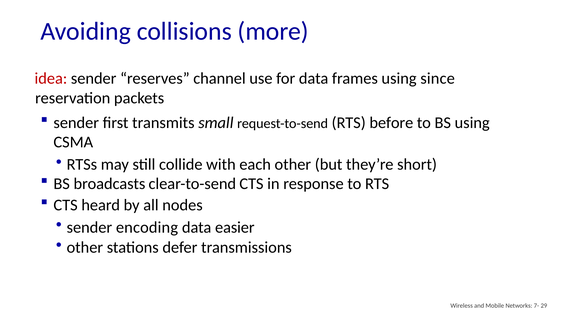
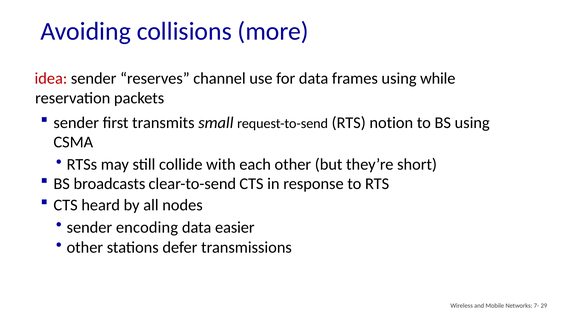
since: since -> while (438, 79)
before: before -> notion (391, 123)
